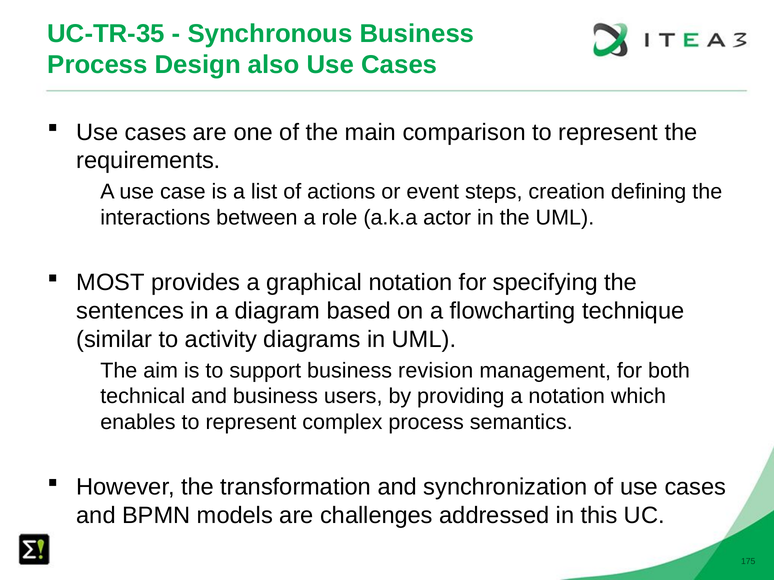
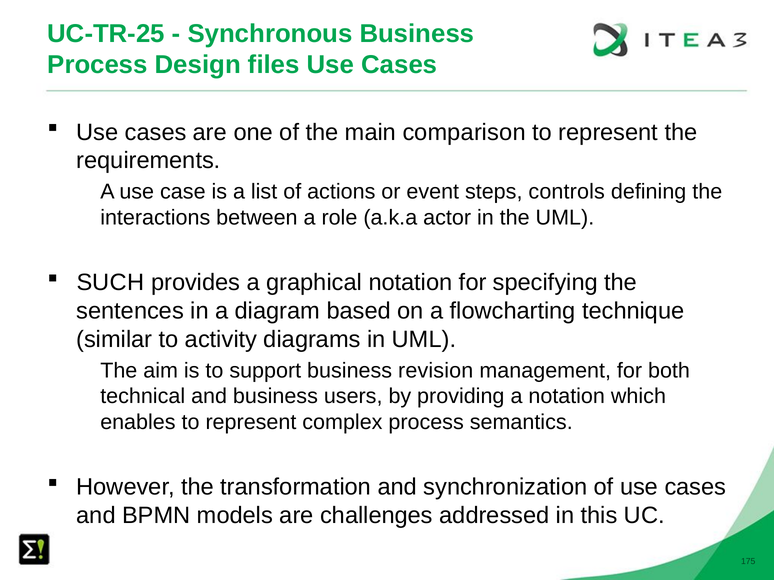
UC-TR-35: UC-TR-35 -> UC-TR-25 (106, 34)
also: also -> files (274, 65)
creation: creation -> controls (567, 192)
MOST: MOST -> SUCH (110, 283)
